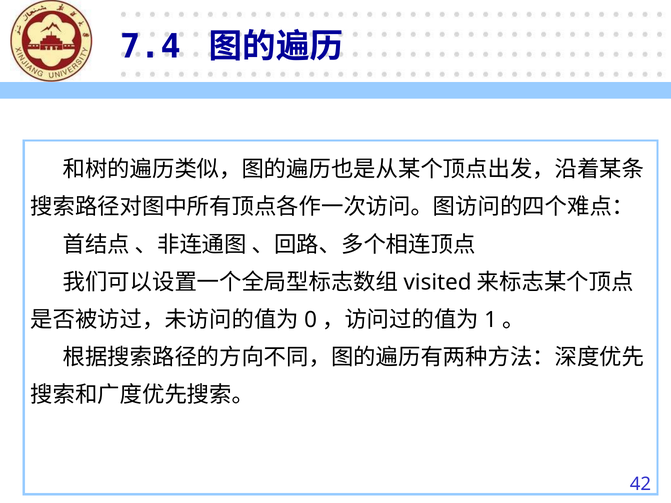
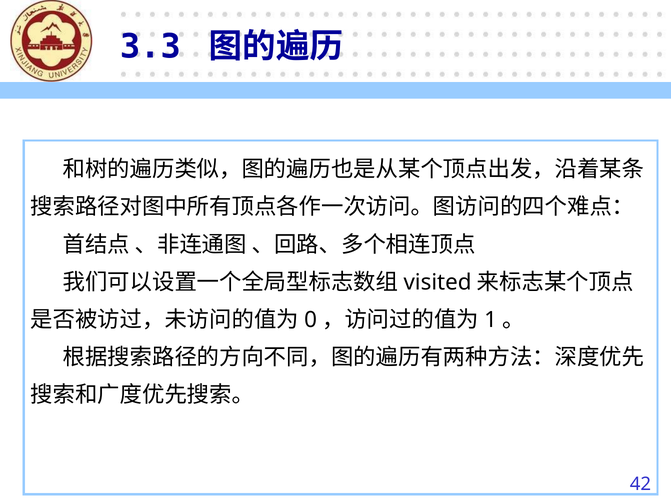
7.4: 7.4 -> 3.3 (150, 47)
